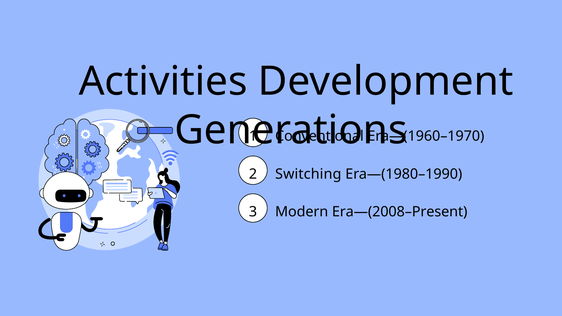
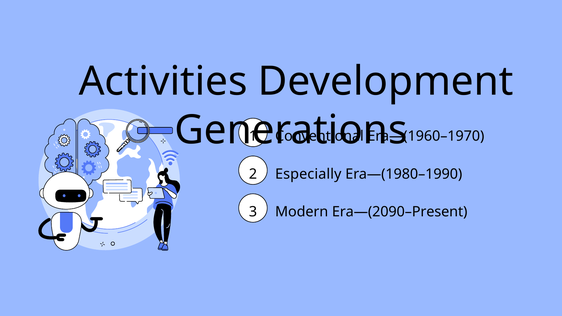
Switching: Switching -> Especially (308, 174)
Era—(2008–Present: Era—(2008–Present -> Era—(2090–Present (400, 212)
